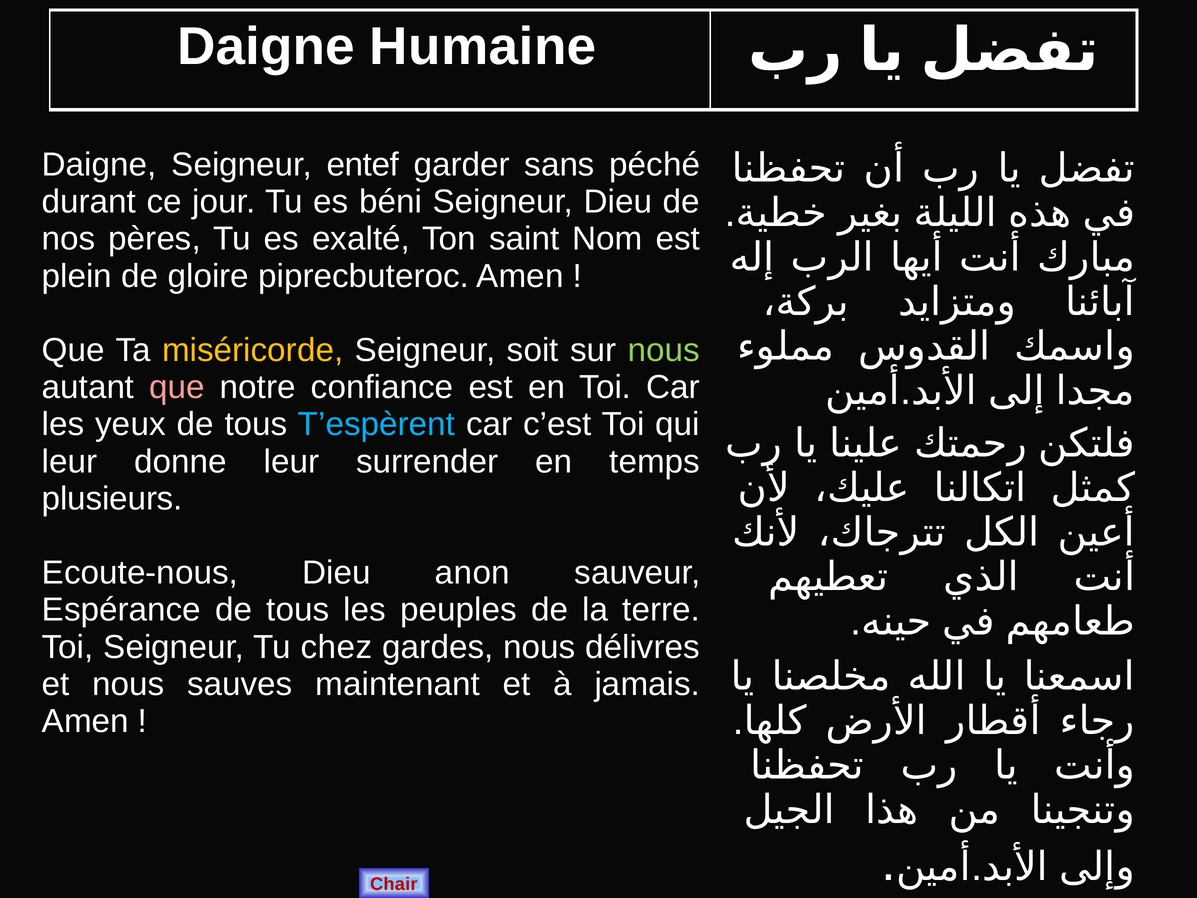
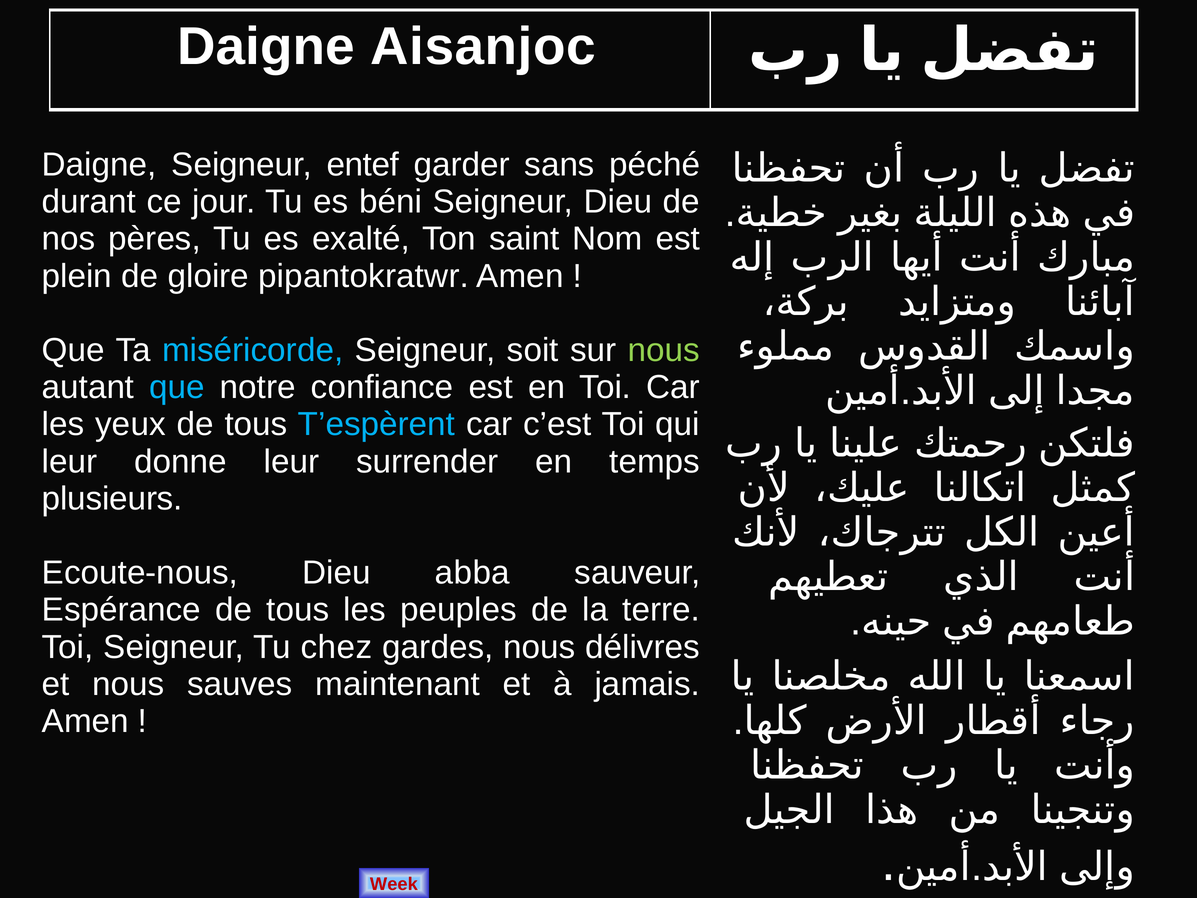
Humaine: Humaine -> Aisanjoc (483, 47)
piprecbuteroc: piprecbuteroc -> pipantokratwr (364, 276)
miséricorde colour: yellow -> light blue (253, 350)
que colour: pink -> light blue (177, 387)
anon: anon -> abba (472, 573)
Chair: Chair -> Week (394, 884)
